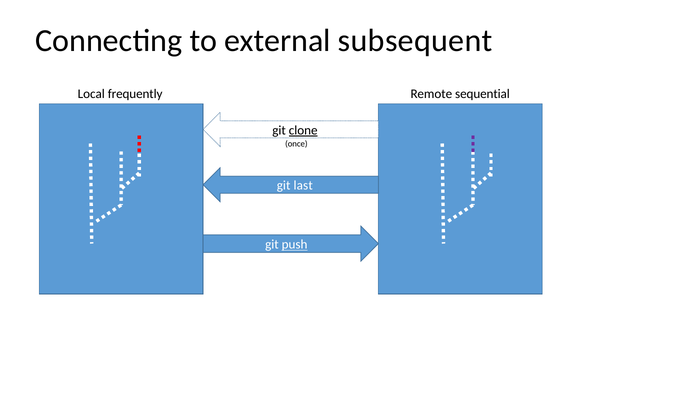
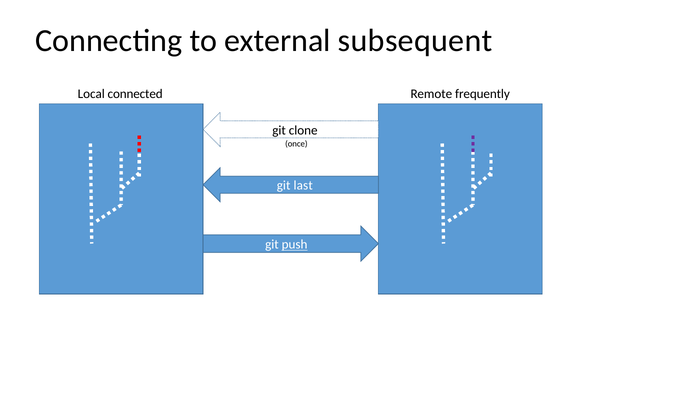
frequently: frequently -> connected (135, 94)
sequential: sequential -> frequently (482, 94)
clone underline: present -> none (303, 130)
